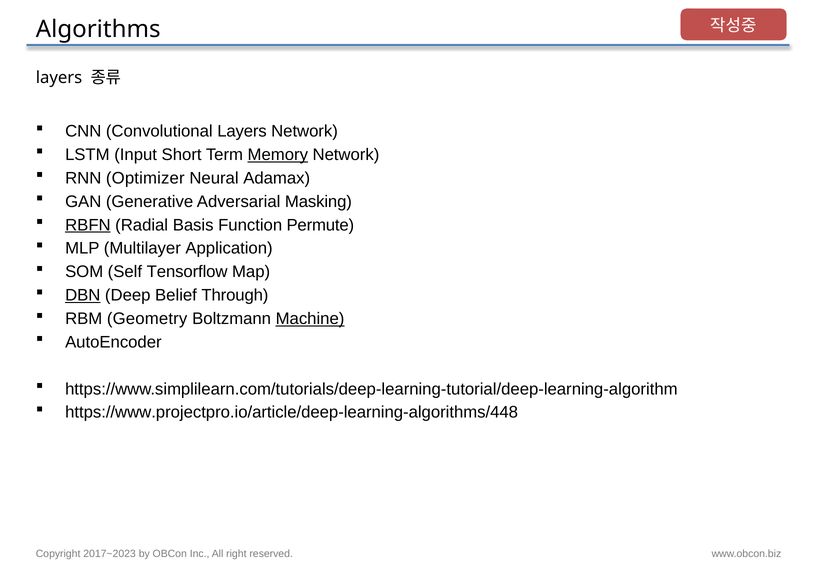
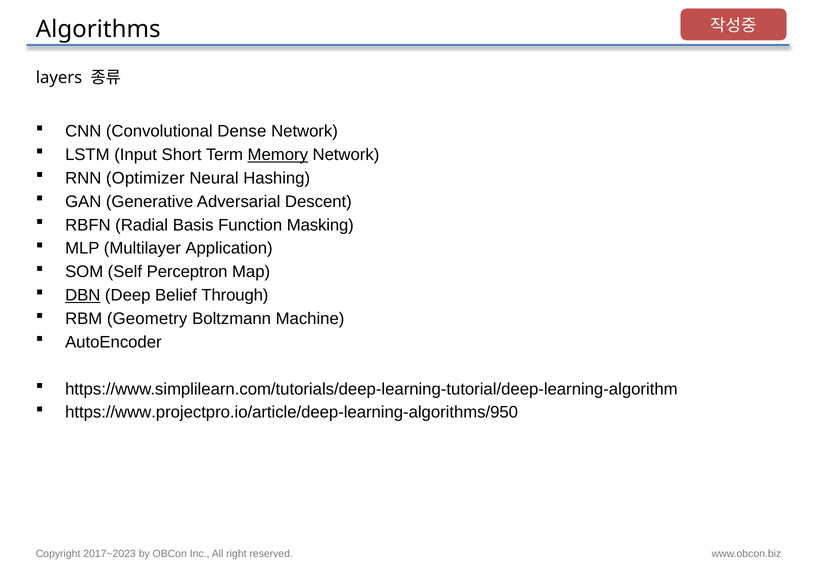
Convolutional Layers: Layers -> Dense (242, 131)
Adamax: Adamax -> Hashing (277, 178)
Masking: Masking -> Descent (318, 202)
RBFN underline: present -> none (88, 225)
Permute: Permute -> Masking (320, 225)
Tensorflow: Tensorflow -> Perceptron (187, 272)
Machine underline: present -> none (310, 319)
https://www.projectpro.io/article/deep-learning-algorithms/448: https://www.projectpro.io/article/deep-learning-algorithms/448 -> https://www.projectpro.io/article/deep-learning-algorithms/950 (292, 413)
